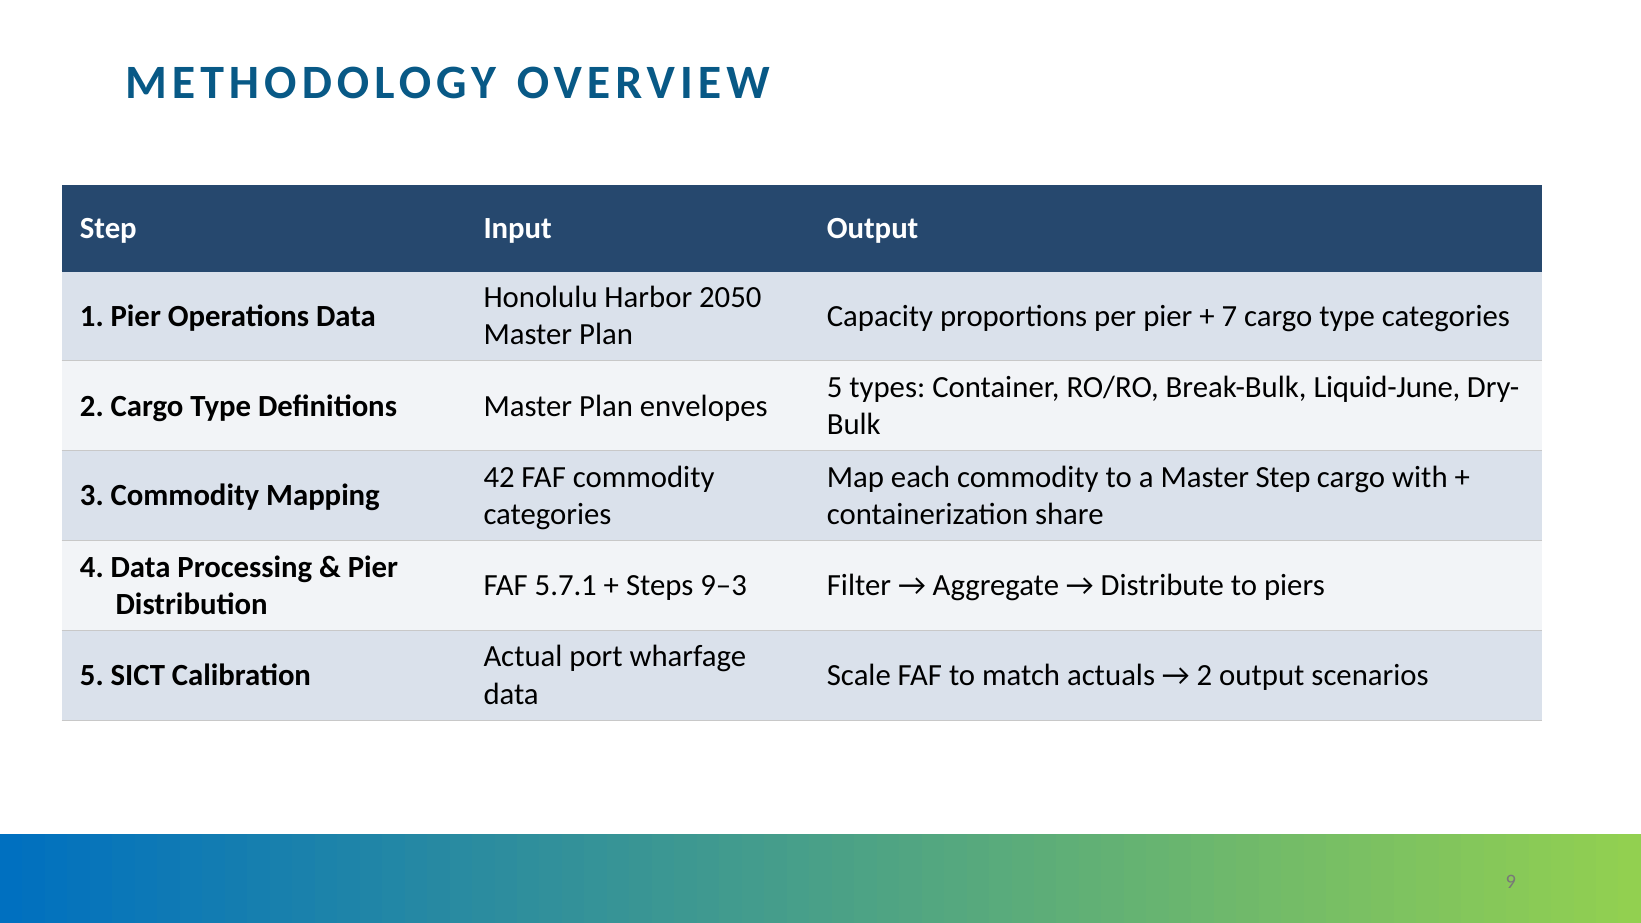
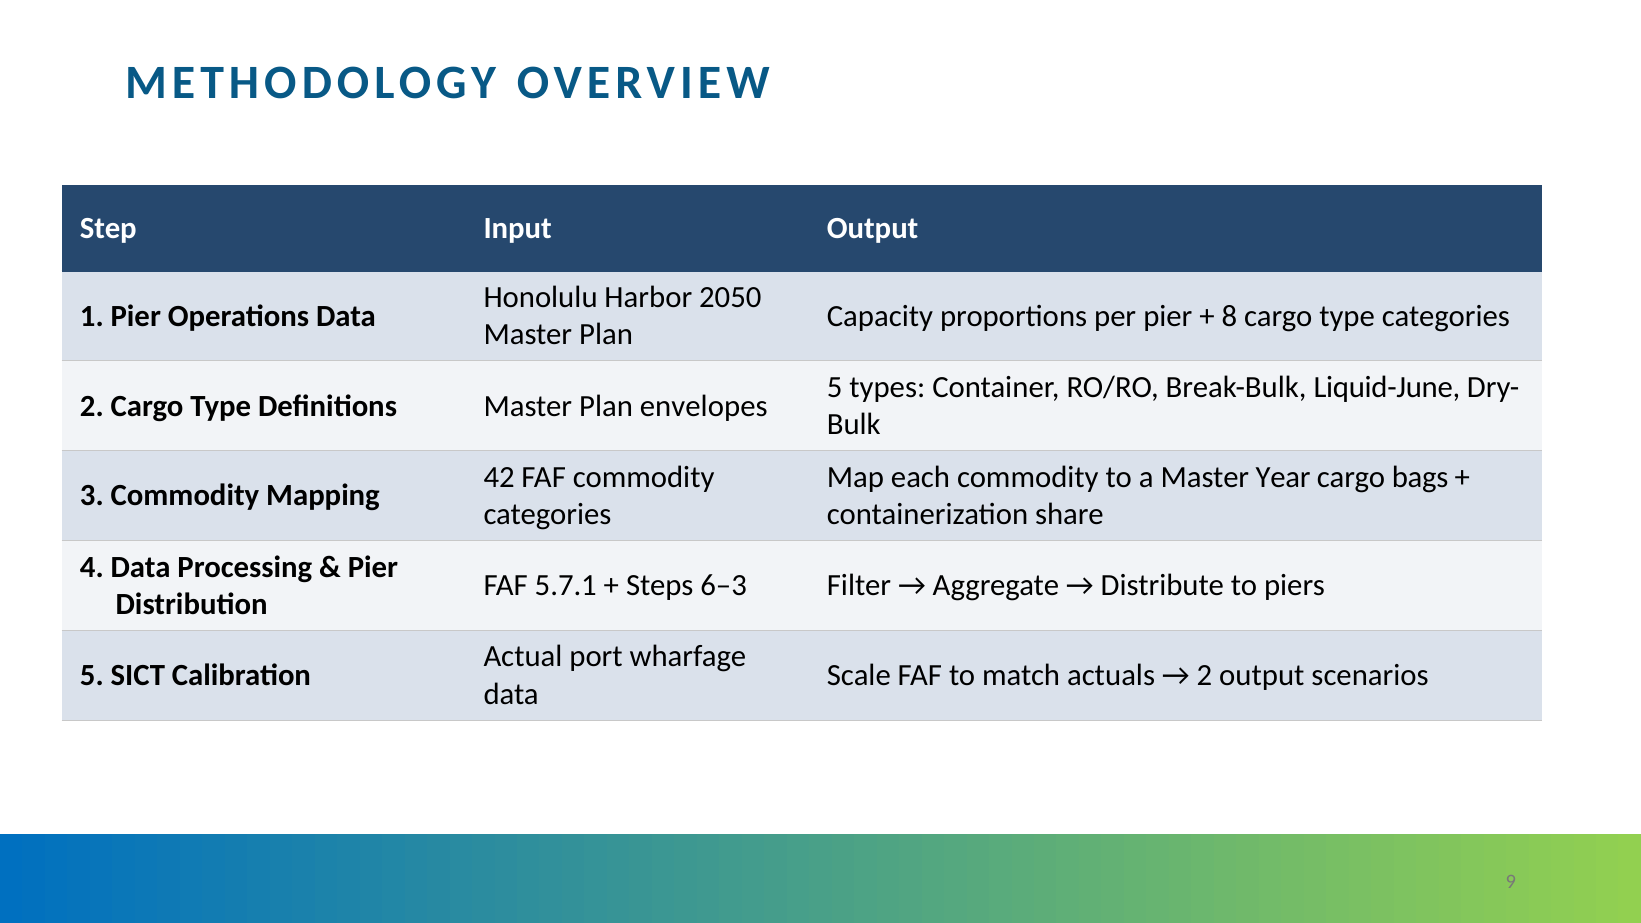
7: 7 -> 8 (1229, 316)
Master Step: Step -> Year (1283, 477)
with: with -> bags (1420, 477)
9–3: 9–3 -> 6–3 (724, 586)
